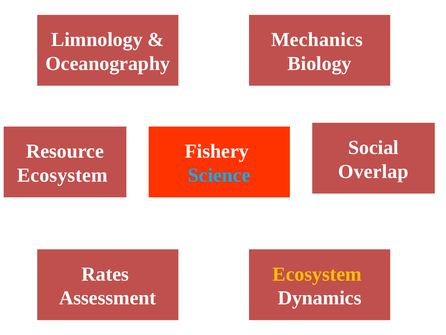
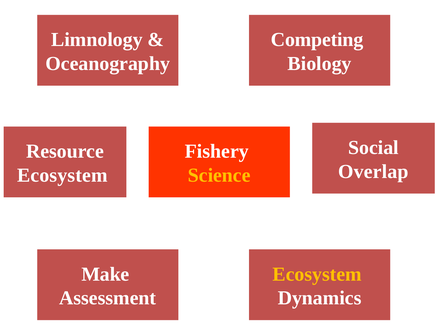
Mechanics: Mechanics -> Competing (317, 40)
Science colour: light blue -> yellow (219, 175)
Rates: Rates -> Make (105, 274)
